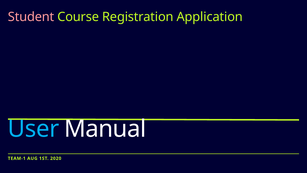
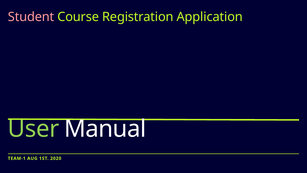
User colour: light blue -> light green (33, 129)
